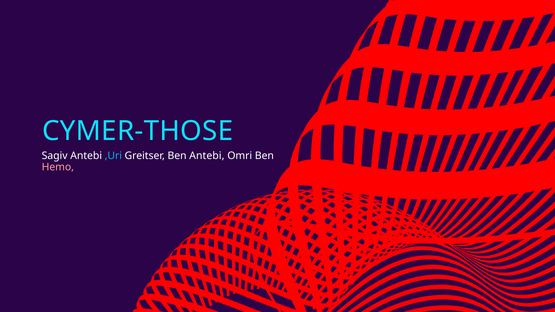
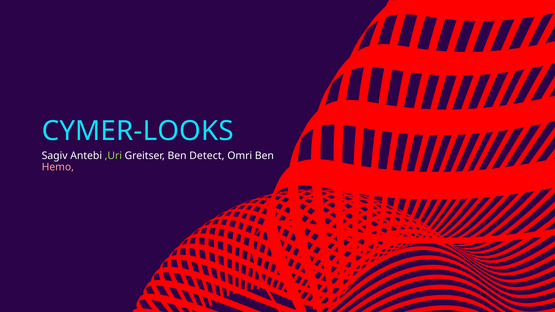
CYMER-THOSE: CYMER-THOSE -> CYMER-LOOKS (138, 131)
,Uri colour: light blue -> light green (113, 156)
Ben Antebi: Antebi -> Detect (207, 156)
